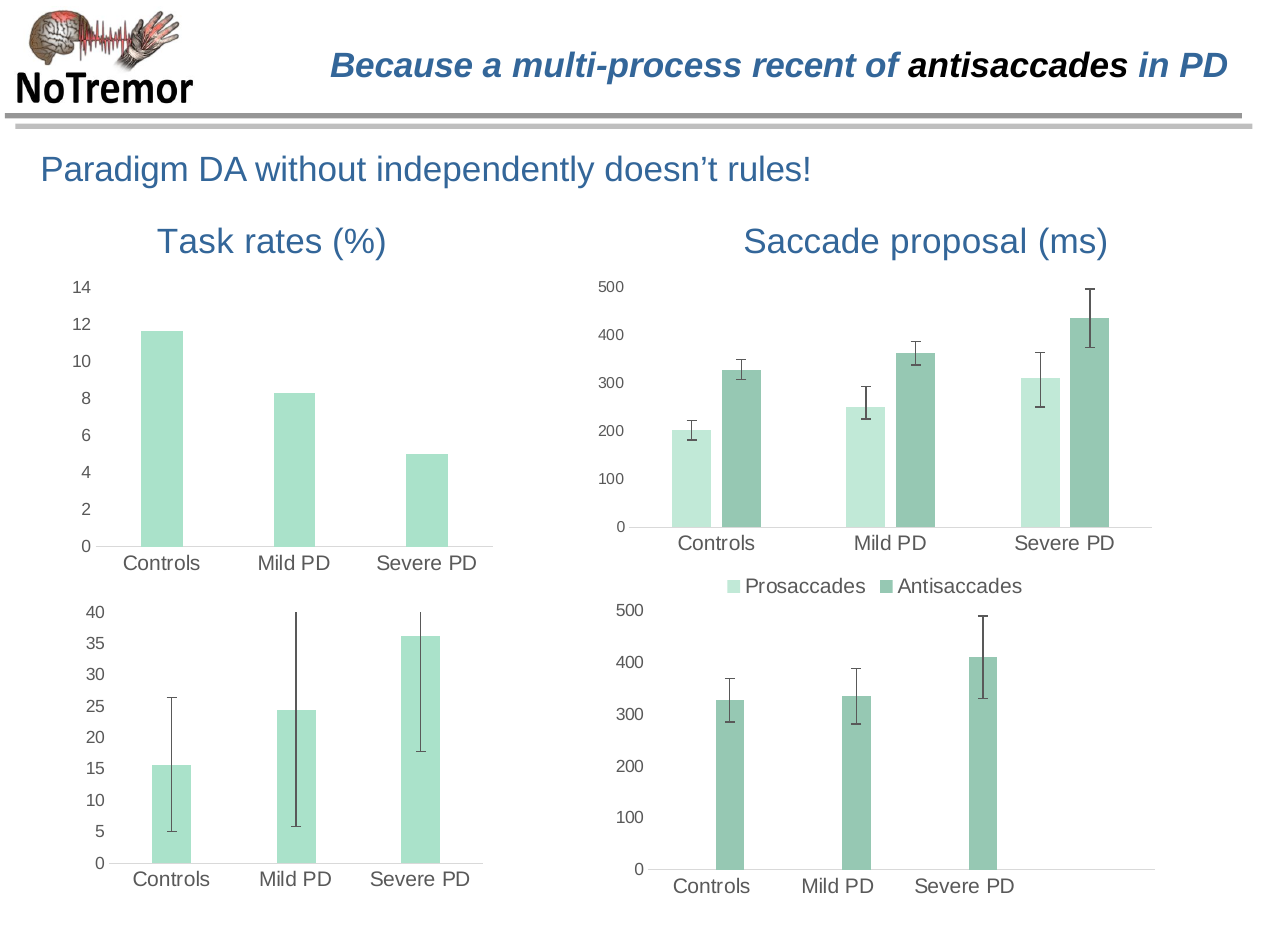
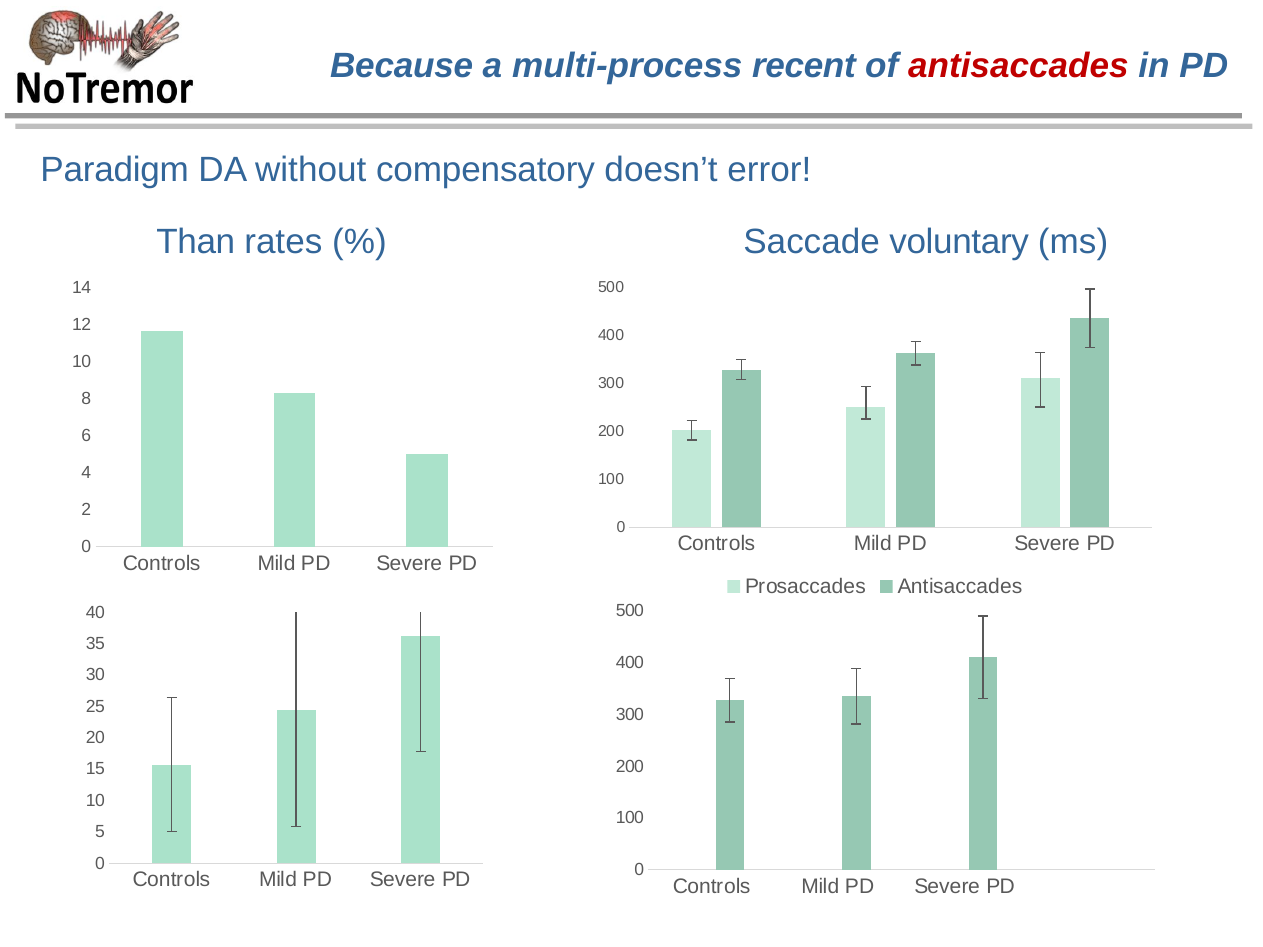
antisaccades colour: black -> red (1018, 66)
independently: independently -> compensatory (485, 170)
rules: rules -> error (769, 170)
Task: Task -> Than (196, 242)
proposal: proposal -> voluntary (959, 242)
